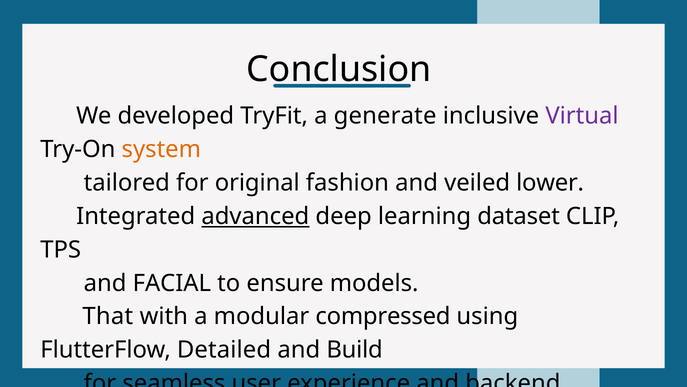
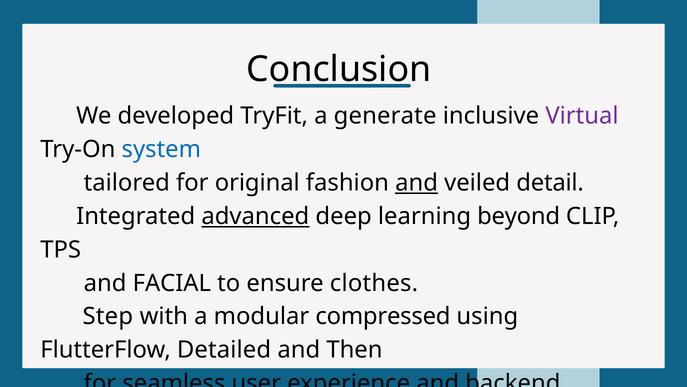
system colour: orange -> blue (161, 149)
and underline: none -> present (417, 183)
veiled lower: lower -> detail (550, 183)
dataset: dataset -> beyond (519, 216)
models: models -> clothes (374, 283)
That: That -> Step (108, 316)
Build: Build -> Then (354, 350)
